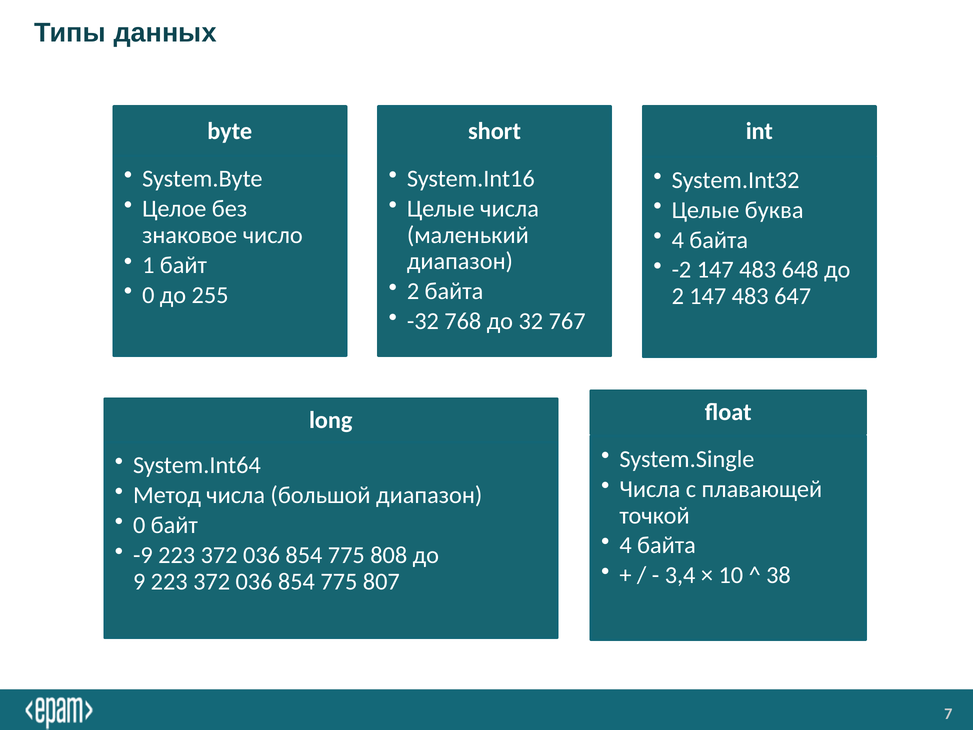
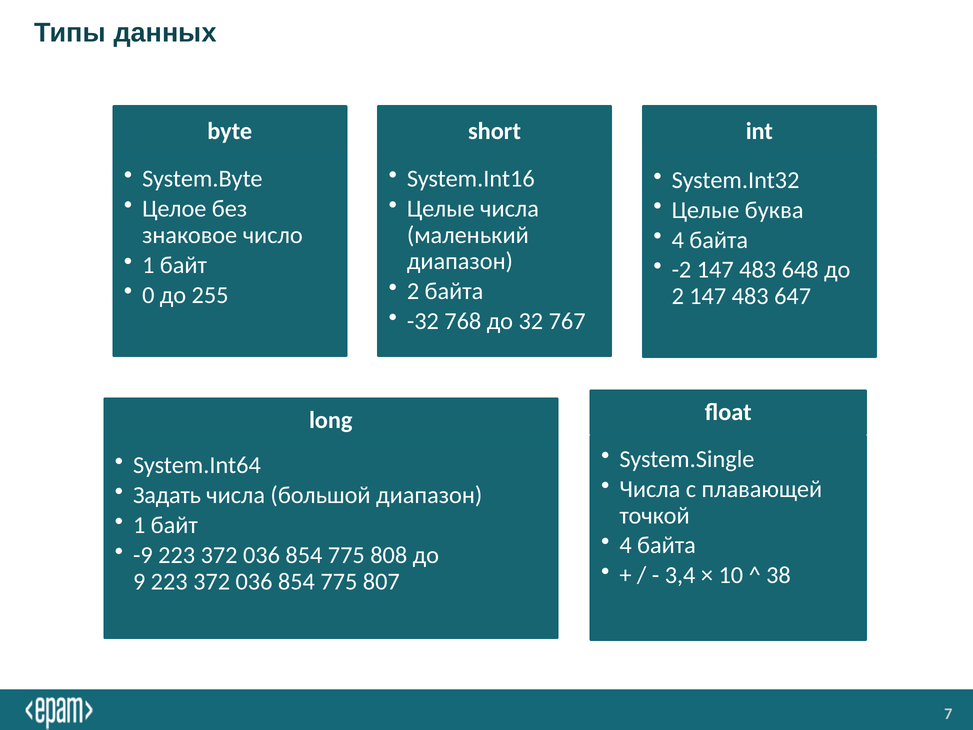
Метод: Метод -> Задать (167, 495)
0: 0 -> 1 (139, 525)
